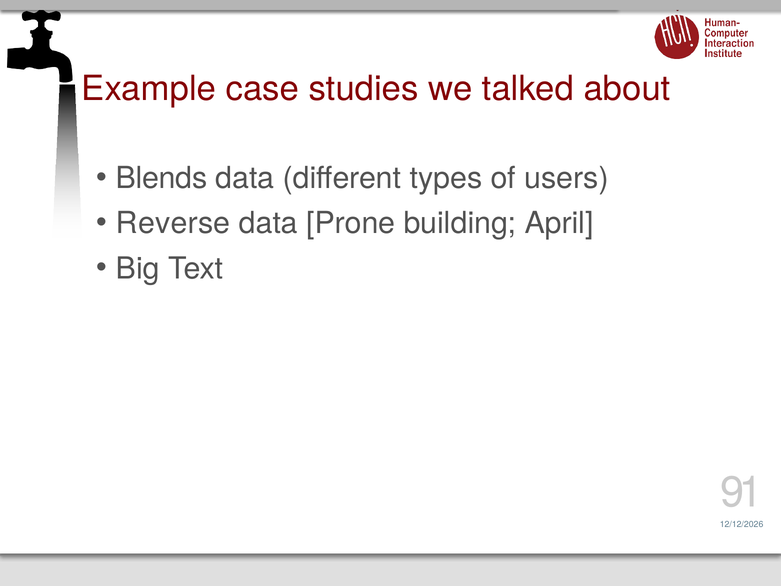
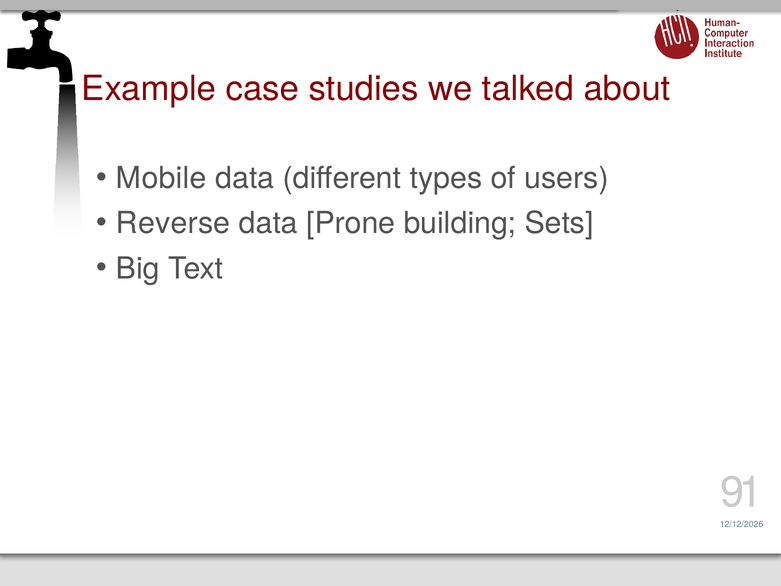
Blends: Blends -> Mobile (161, 178)
April: April -> Sets (559, 223)
